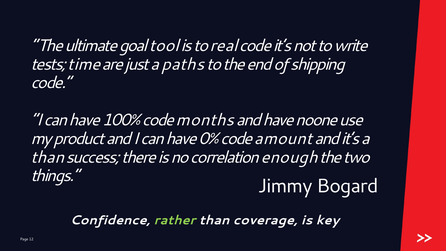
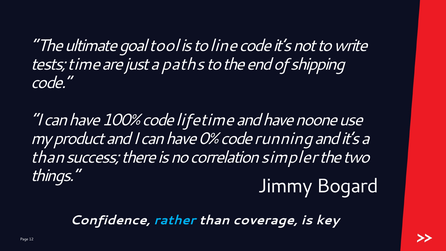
real: real -> line (224, 46)
months: months -> lifetime (205, 120)
amount: amount -> running (283, 139)
enough: enough -> simpler (289, 157)
rather colour: light green -> light blue (175, 220)
